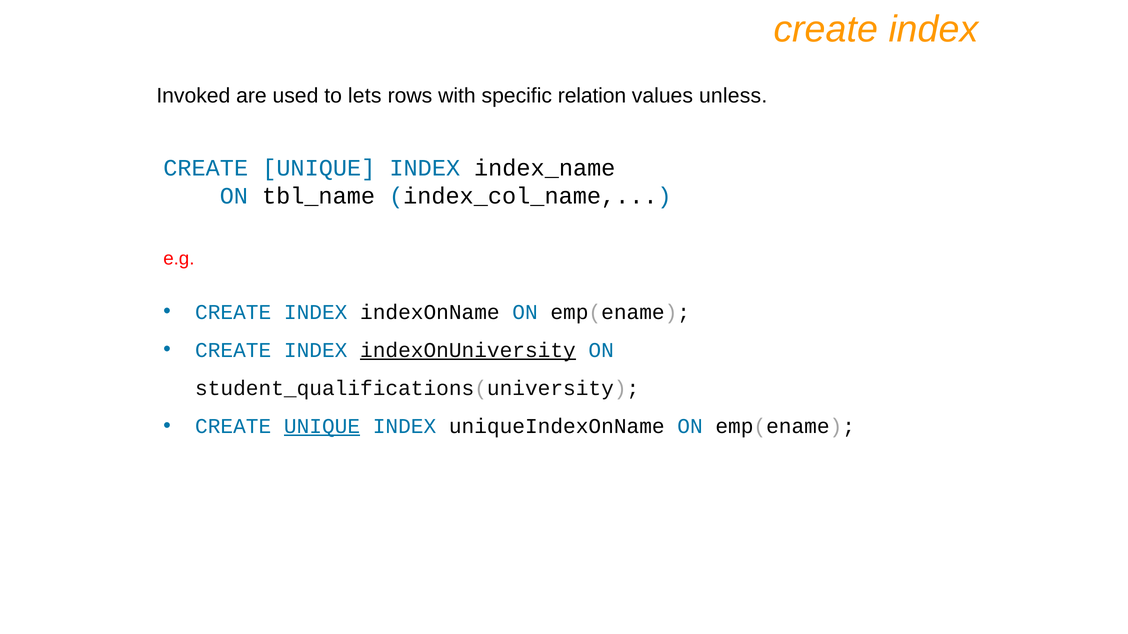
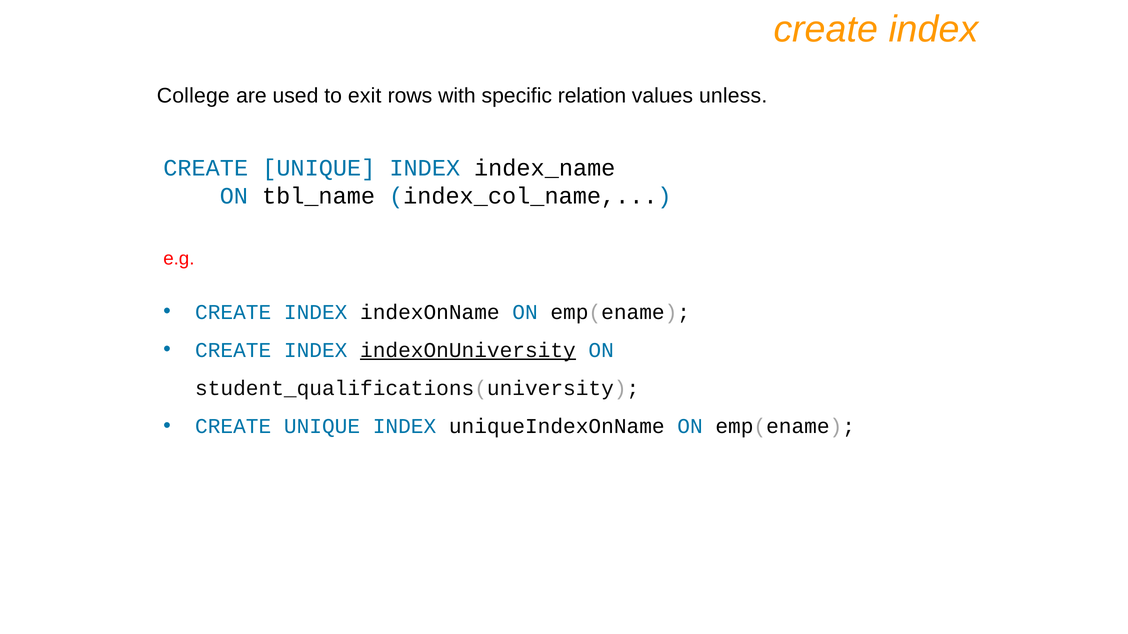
Invoked: Invoked -> College (193, 96)
lets: lets -> exit (365, 96)
UNIQUE underline: present -> none (322, 427)
